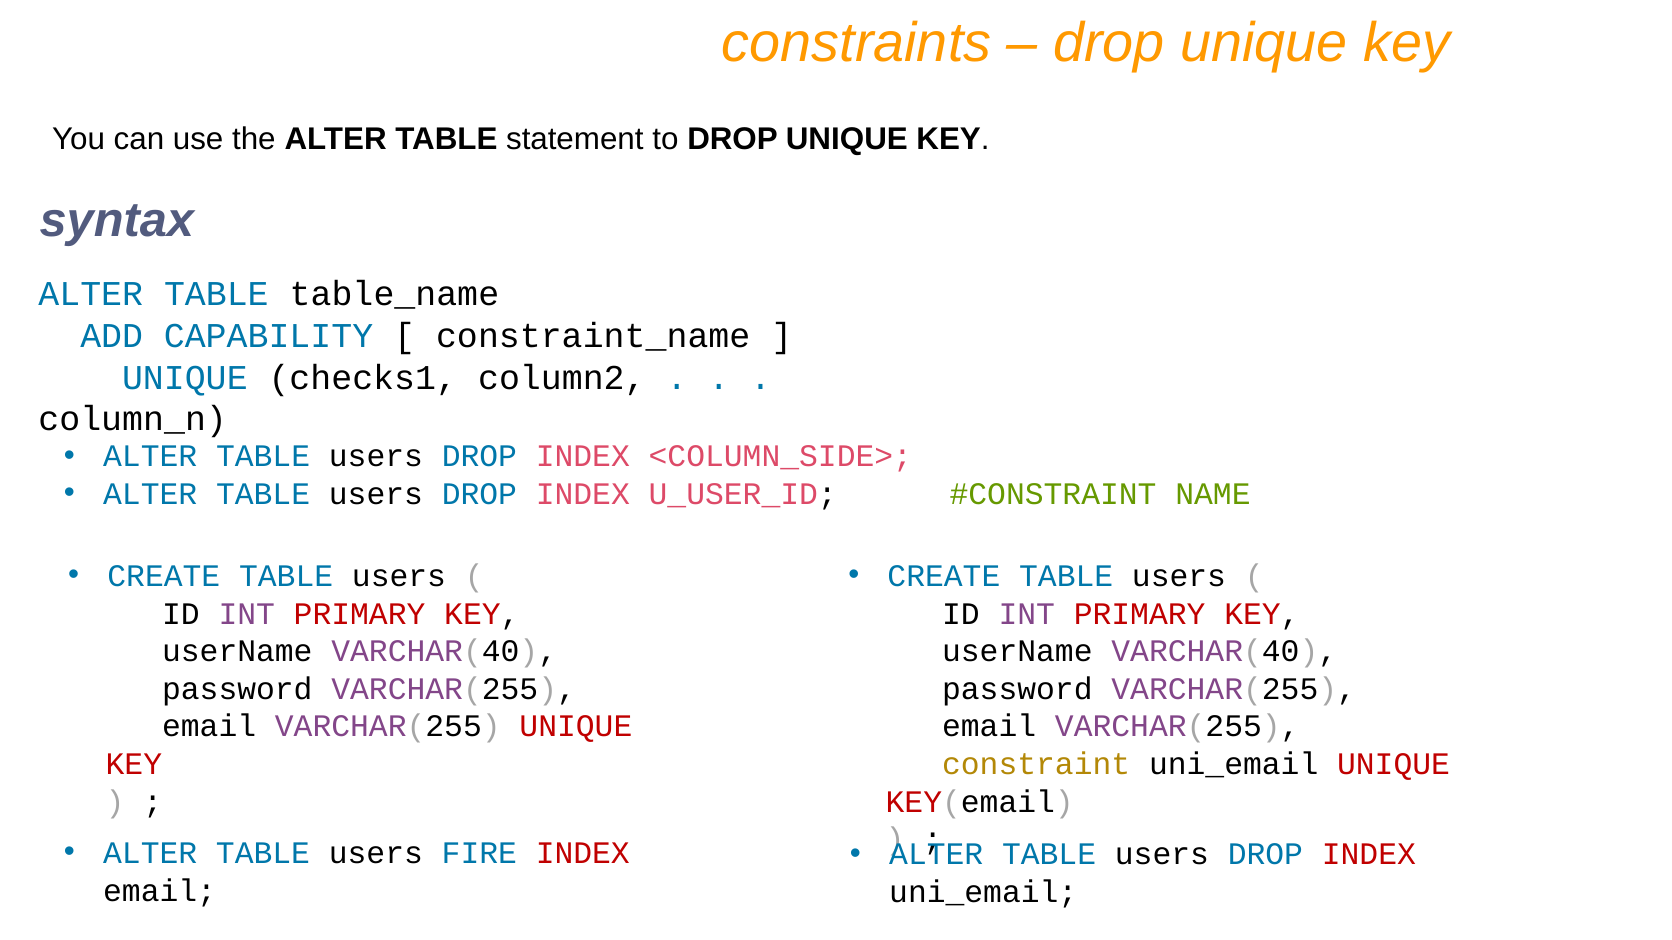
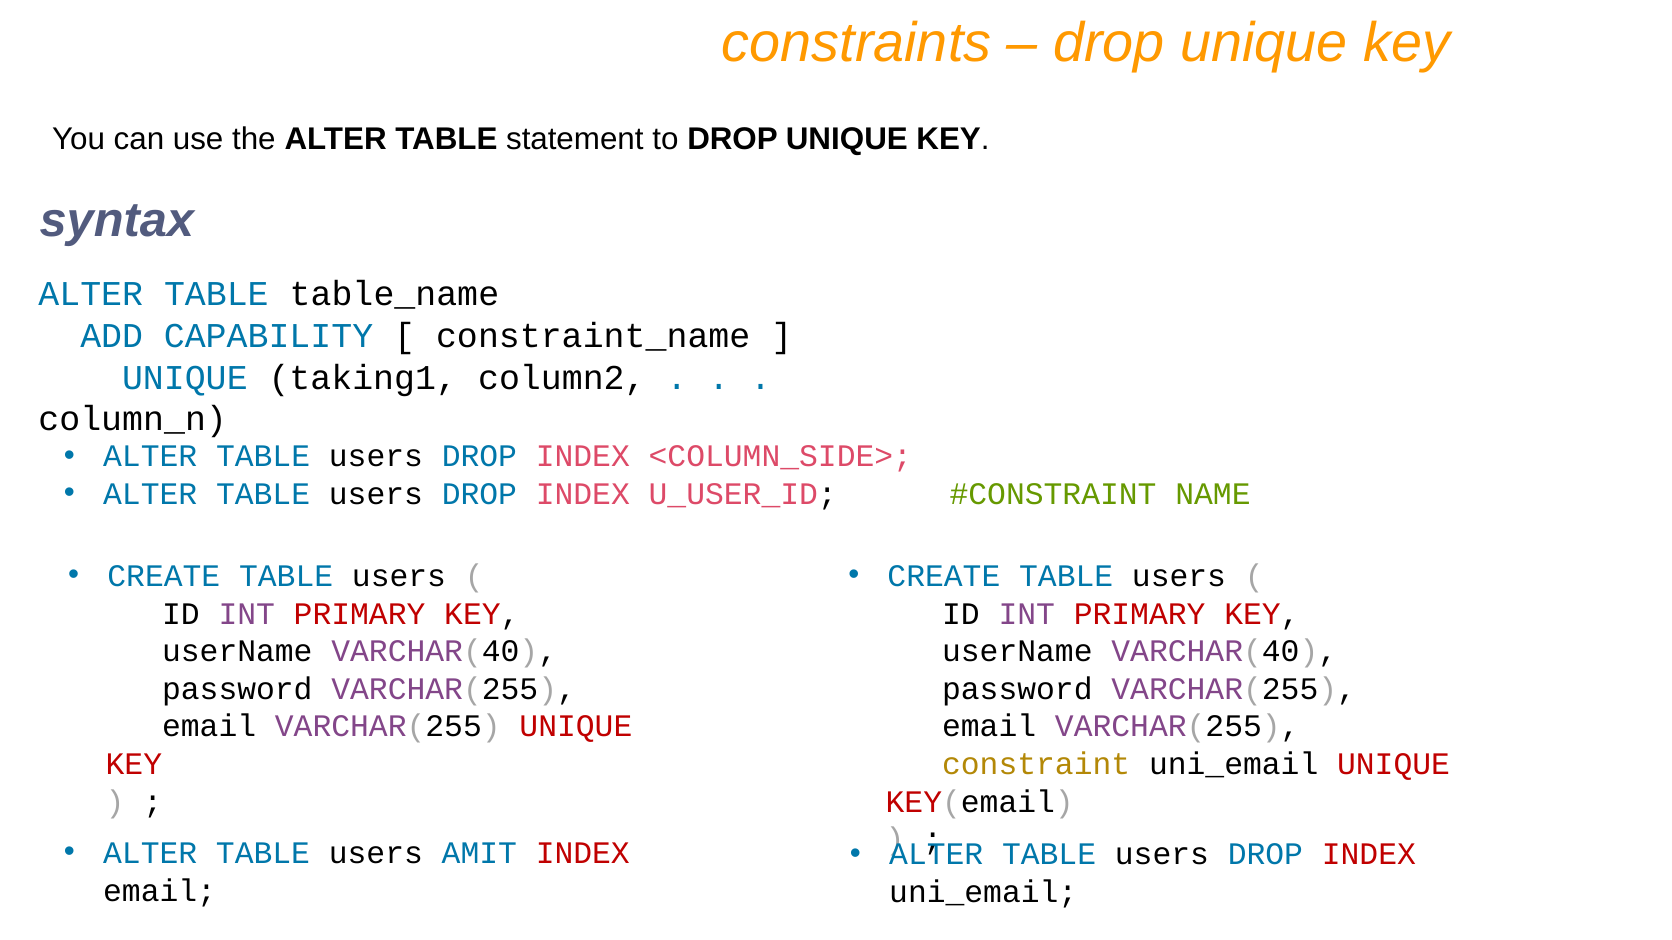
checks1: checks1 -> taking1 (363, 378)
FIRE: FIRE -> AMIT (479, 854)
